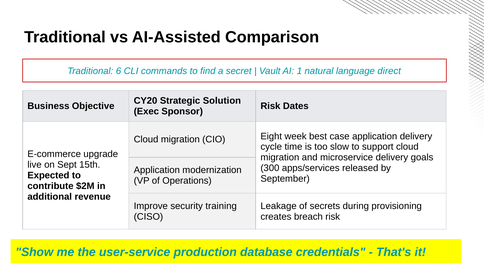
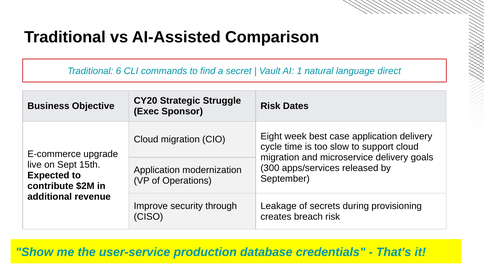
Solution: Solution -> Struggle (222, 101)
training: training -> through (221, 205)
